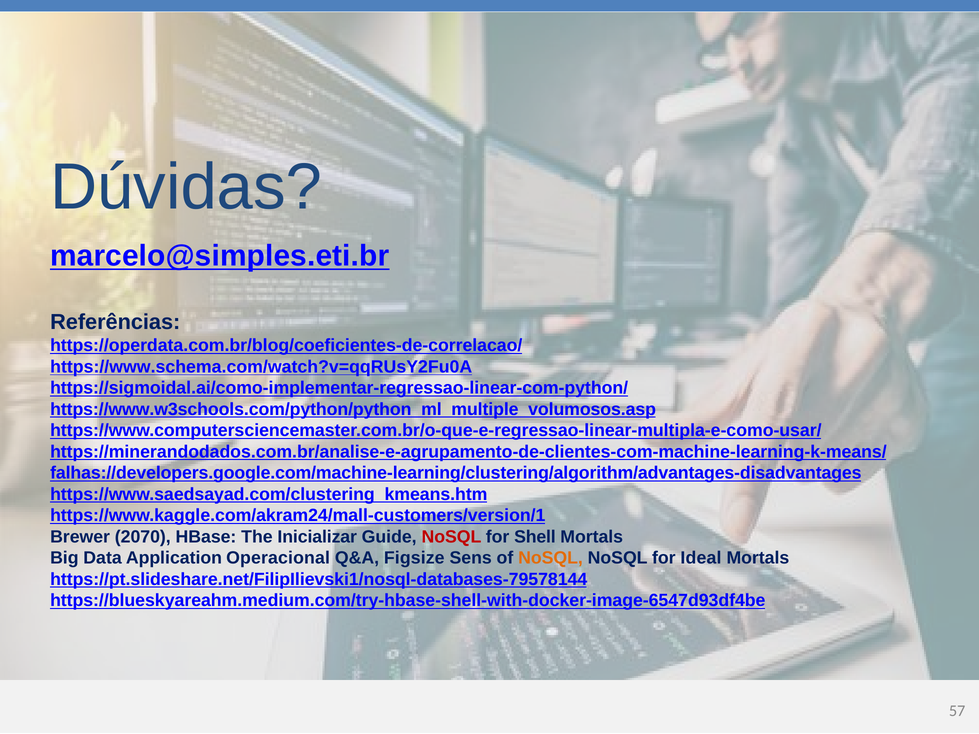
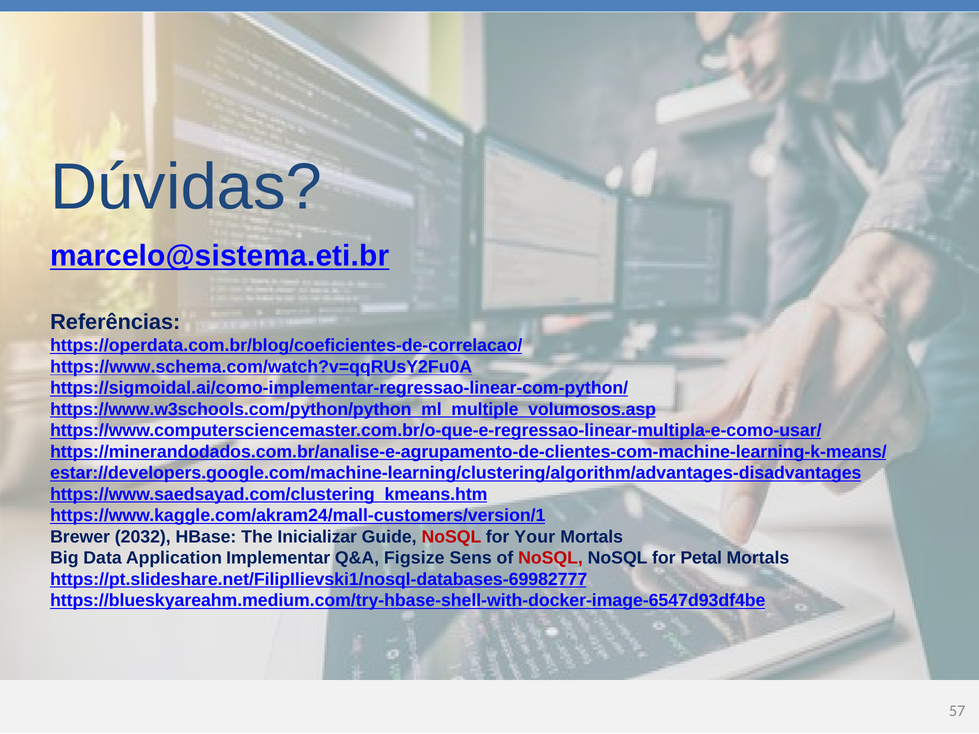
marcelo@simples.eti.br: marcelo@simples.eti.br -> marcelo@sistema.eti.br (220, 256)
falhas://developers.google.com/machine-learning/clustering/algorithm/advantages-disadvantages: falhas://developers.google.com/machine-learning/clustering/algorithm/advantages-disadvantages -> estar://developers.google.com/machine-learning/clustering/algorithm/advantages-disadvantages (456, 473)
2070: 2070 -> 2032 (143, 537)
Shell: Shell -> Your (535, 537)
Operacional: Operacional -> Implementar (278, 558)
NoSQL colour: orange -> red (551, 558)
Ideal: Ideal -> Petal (701, 558)
https://pt.slideshare.net/FilipIlievski1/nosql-databases-79578144: https://pt.slideshare.net/FilipIlievski1/nosql-databases-79578144 -> https://pt.slideshare.net/FilipIlievski1/nosql-databases-69982777 (319, 579)
